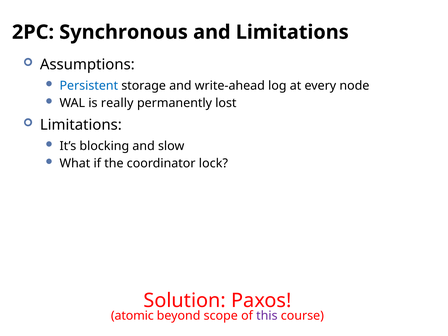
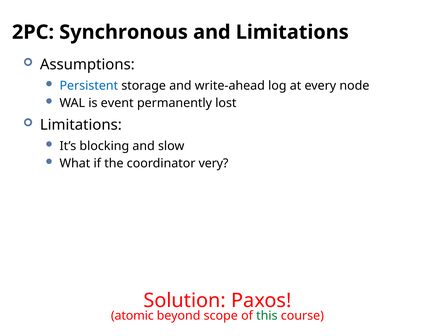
really: really -> event (117, 103)
lock: lock -> very (213, 163)
this colour: purple -> green (267, 316)
